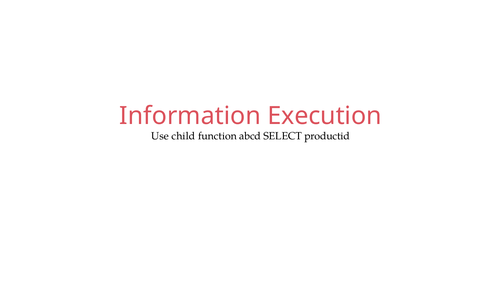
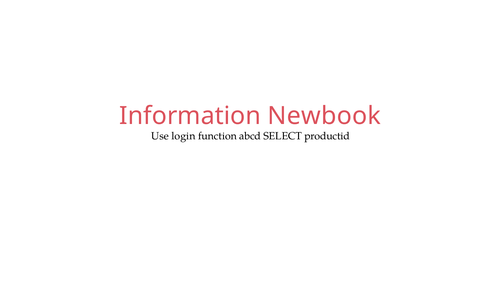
Execution: Execution -> Newbook (324, 116)
child: child -> login (183, 136)
